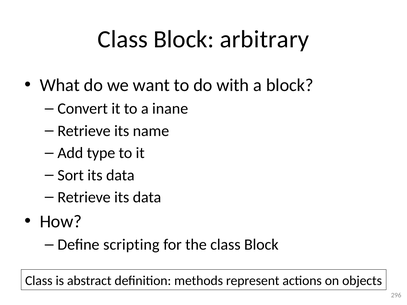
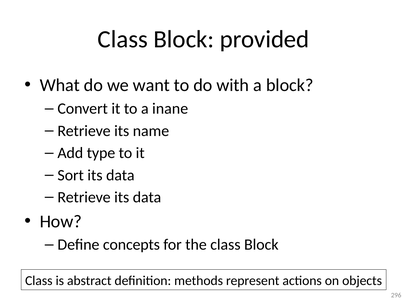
arbitrary: arbitrary -> provided (265, 39)
scripting: scripting -> concepts (131, 245)
